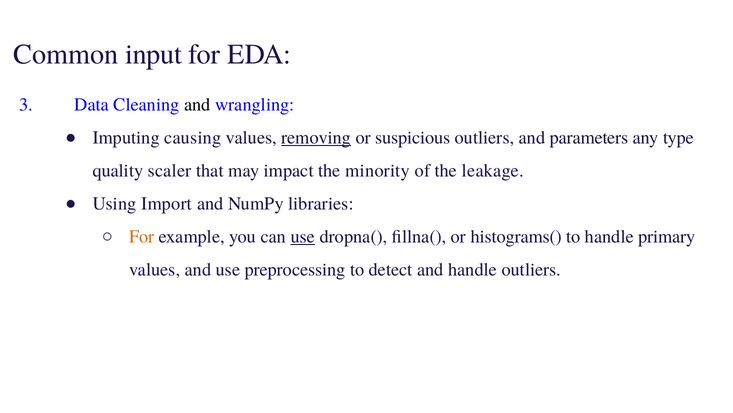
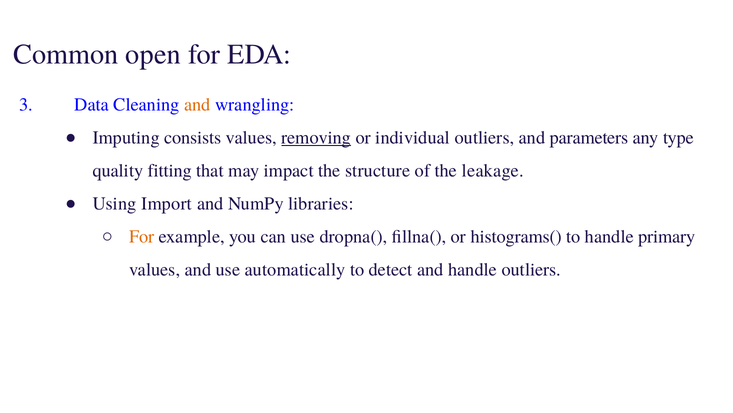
input: input -> open (153, 54)
and colour: black -> orange (197, 104)
causing: causing -> consists (193, 137)
suspicious: suspicious -> individual (413, 137)
scaler: scaler -> fitting (170, 170)
minority: minority -> structure (378, 170)
use underline: present -> none (303, 236)
preprocessing: preprocessing -> automatically (295, 269)
